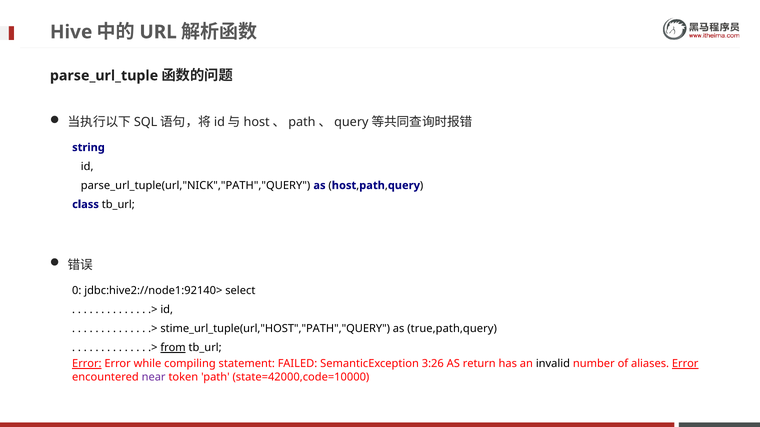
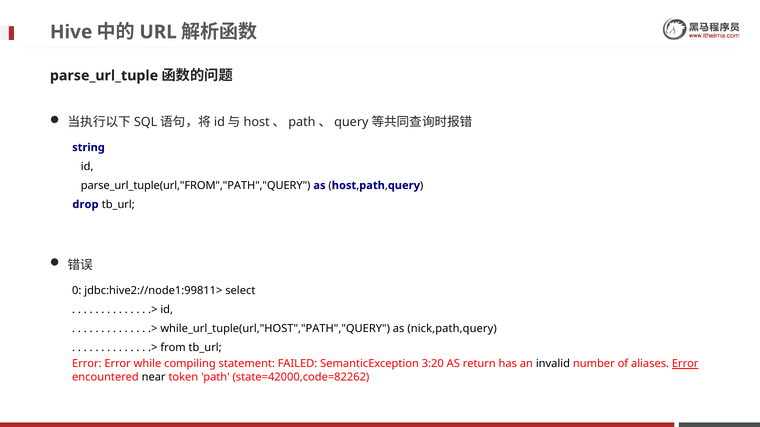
parse_url_tuple(url,"NICK","PATH","QUERY: parse_url_tuple(url,"NICK","PATH","QUERY -> parse_url_tuple(url,"FROM","PATH","QUERY (196, 186)
class: class -> drop (85, 205)
jdbc:hive2://node1:92140>: jdbc:hive2://node1:92140> -> jdbc:hive2://node1:99811> (153, 291)
stime_url_tuple(url,"HOST","PATH","QUERY: stime_url_tuple(url,"HOST","PATH","QUERY -> while_url_tuple(url,"HOST","PATH","QUERY (275, 329)
true,path,query: true,path,query -> nick,path,query (452, 329)
from underline: present -> none (173, 348)
Error underline: present -> none (87, 364)
3:26: 3:26 -> 3:20 (433, 364)
near colour: purple -> black (154, 378)
state=42000,code=10000: state=42000,code=10000 -> state=42000,code=82262 (301, 378)
